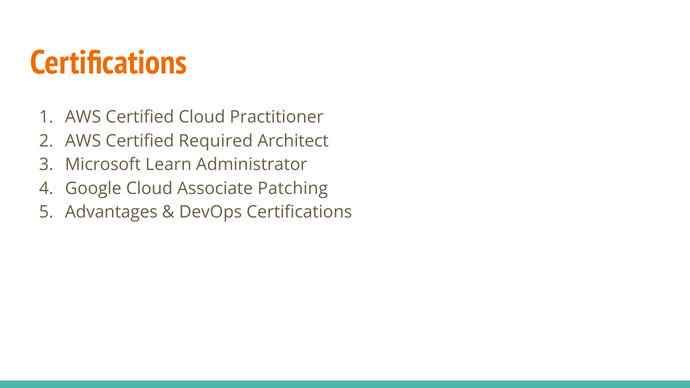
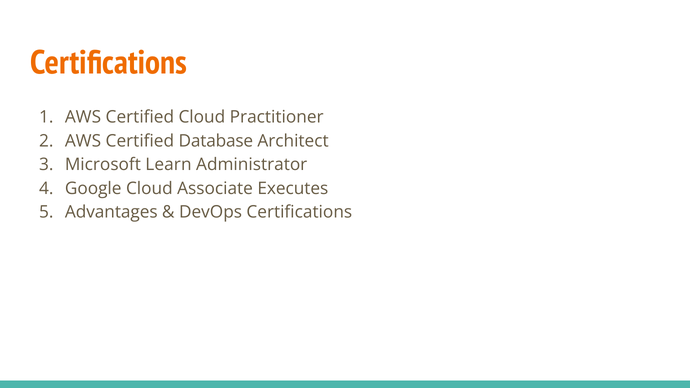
Required: Required -> Database (216, 141)
Patching: Patching -> Executes (293, 189)
